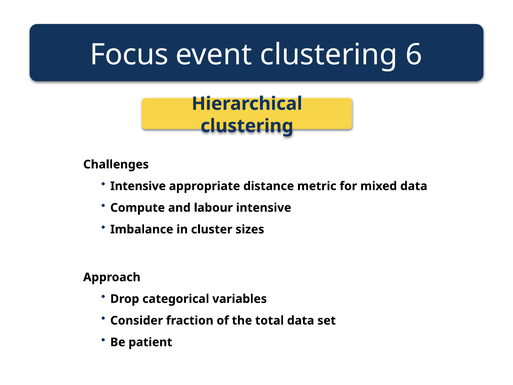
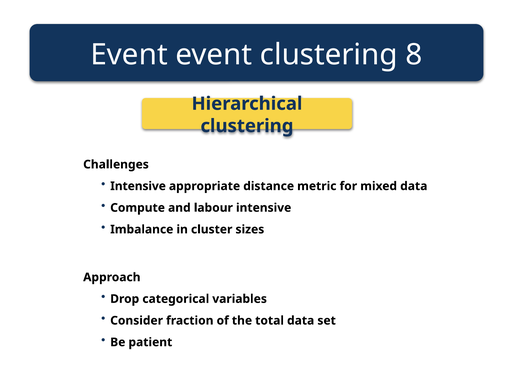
Focus: Focus -> Event (129, 55)
6: 6 -> 8 (414, 55)
